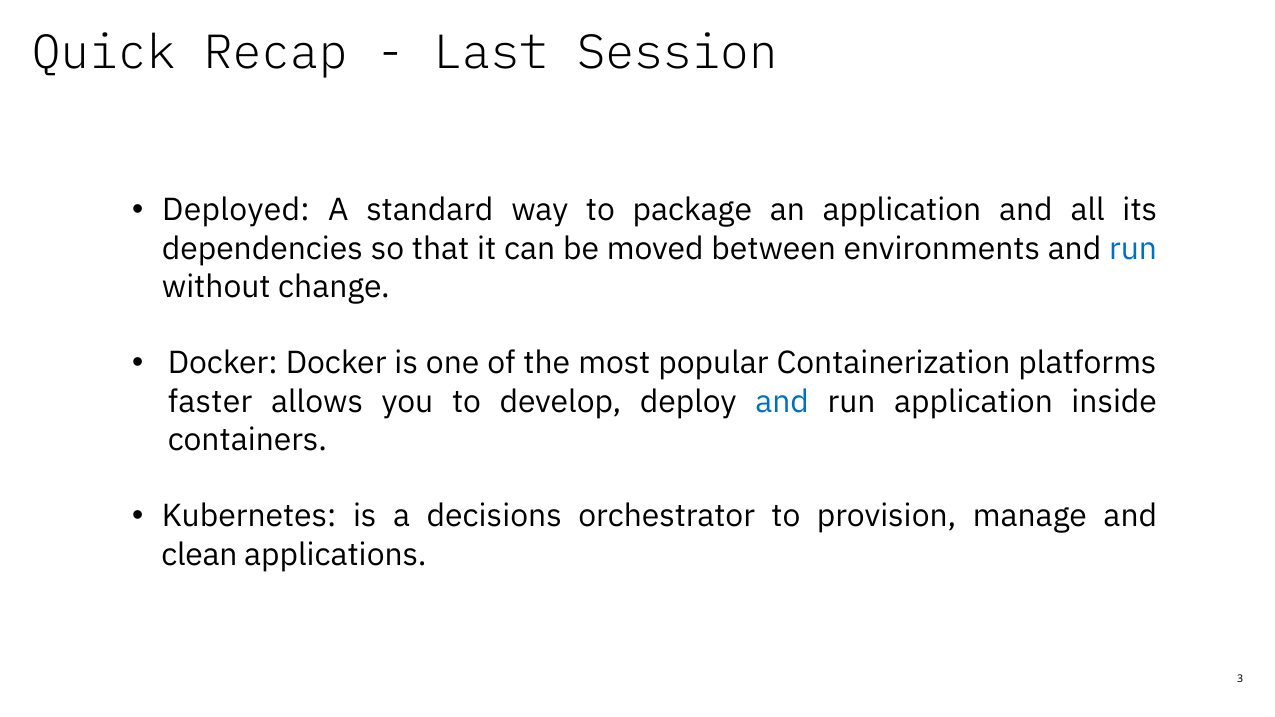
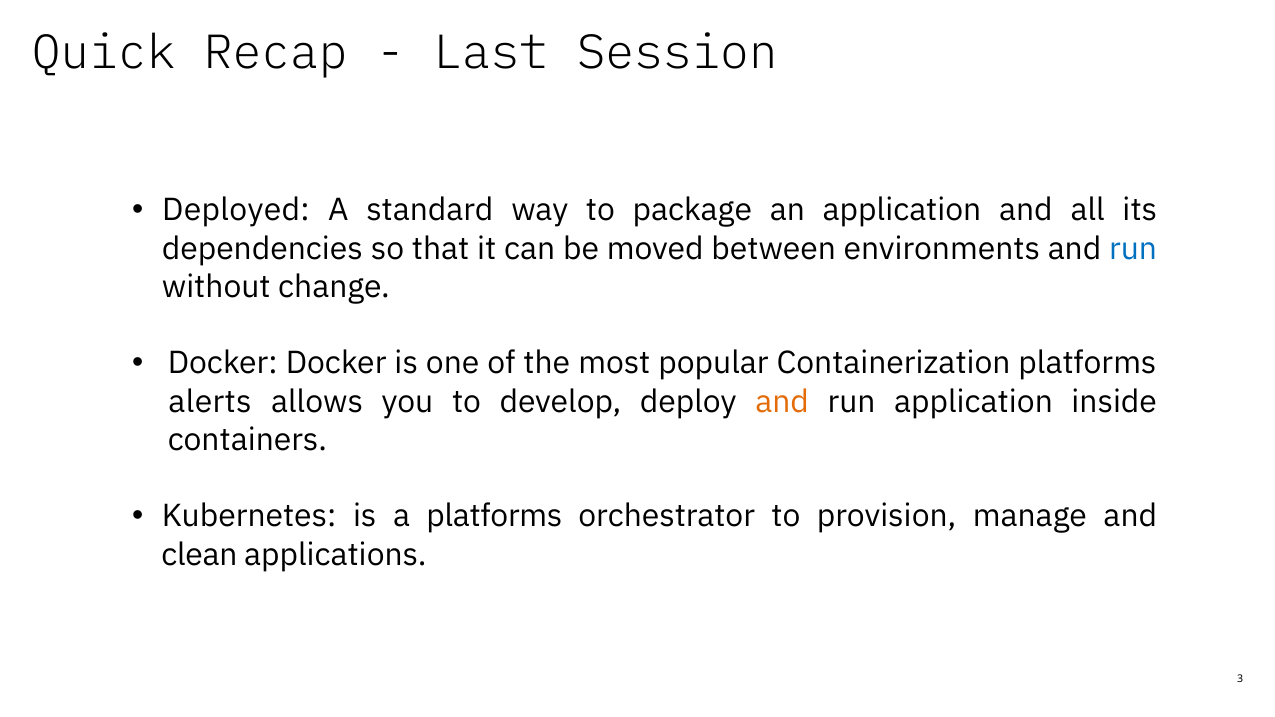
faster: faster -> alerts (210, 402)
and colour: blue -> orange (782, 402)
a decisions: decisions -> platforms (494, 516)
